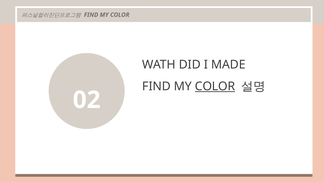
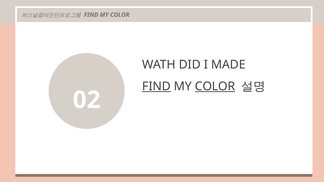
FIND underline: none -> present (156, 87)
